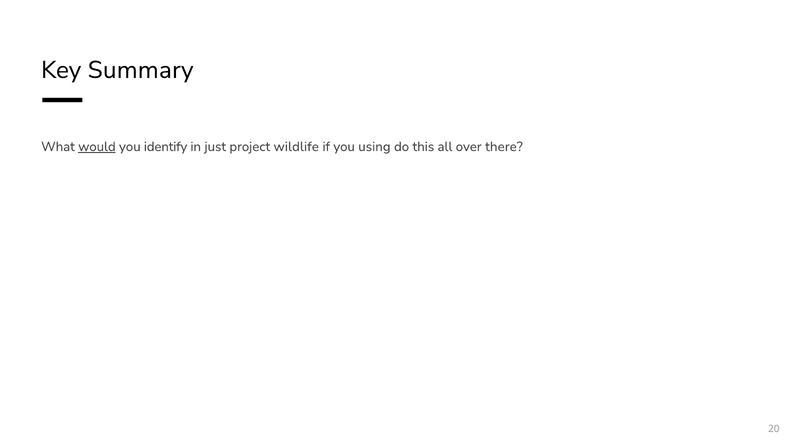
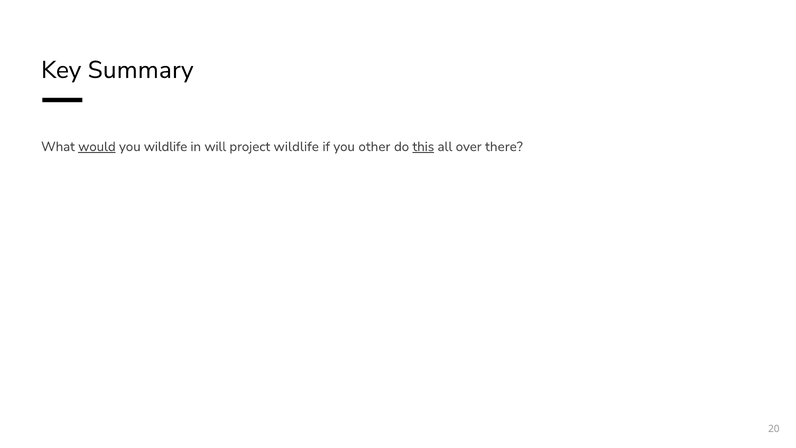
you identify: identify -> wildlife (166, 147)
just: just -> will (215, 147)
using: using -> other (374, 147)
this underline: none -> present (423, 147)
